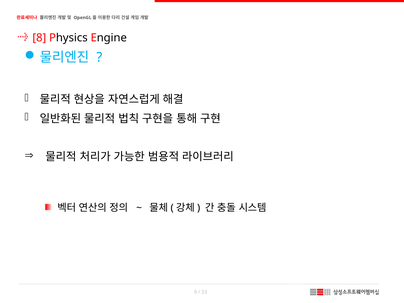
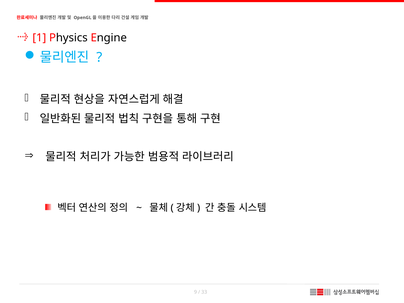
8: 8 -> 1 (39, 38)
